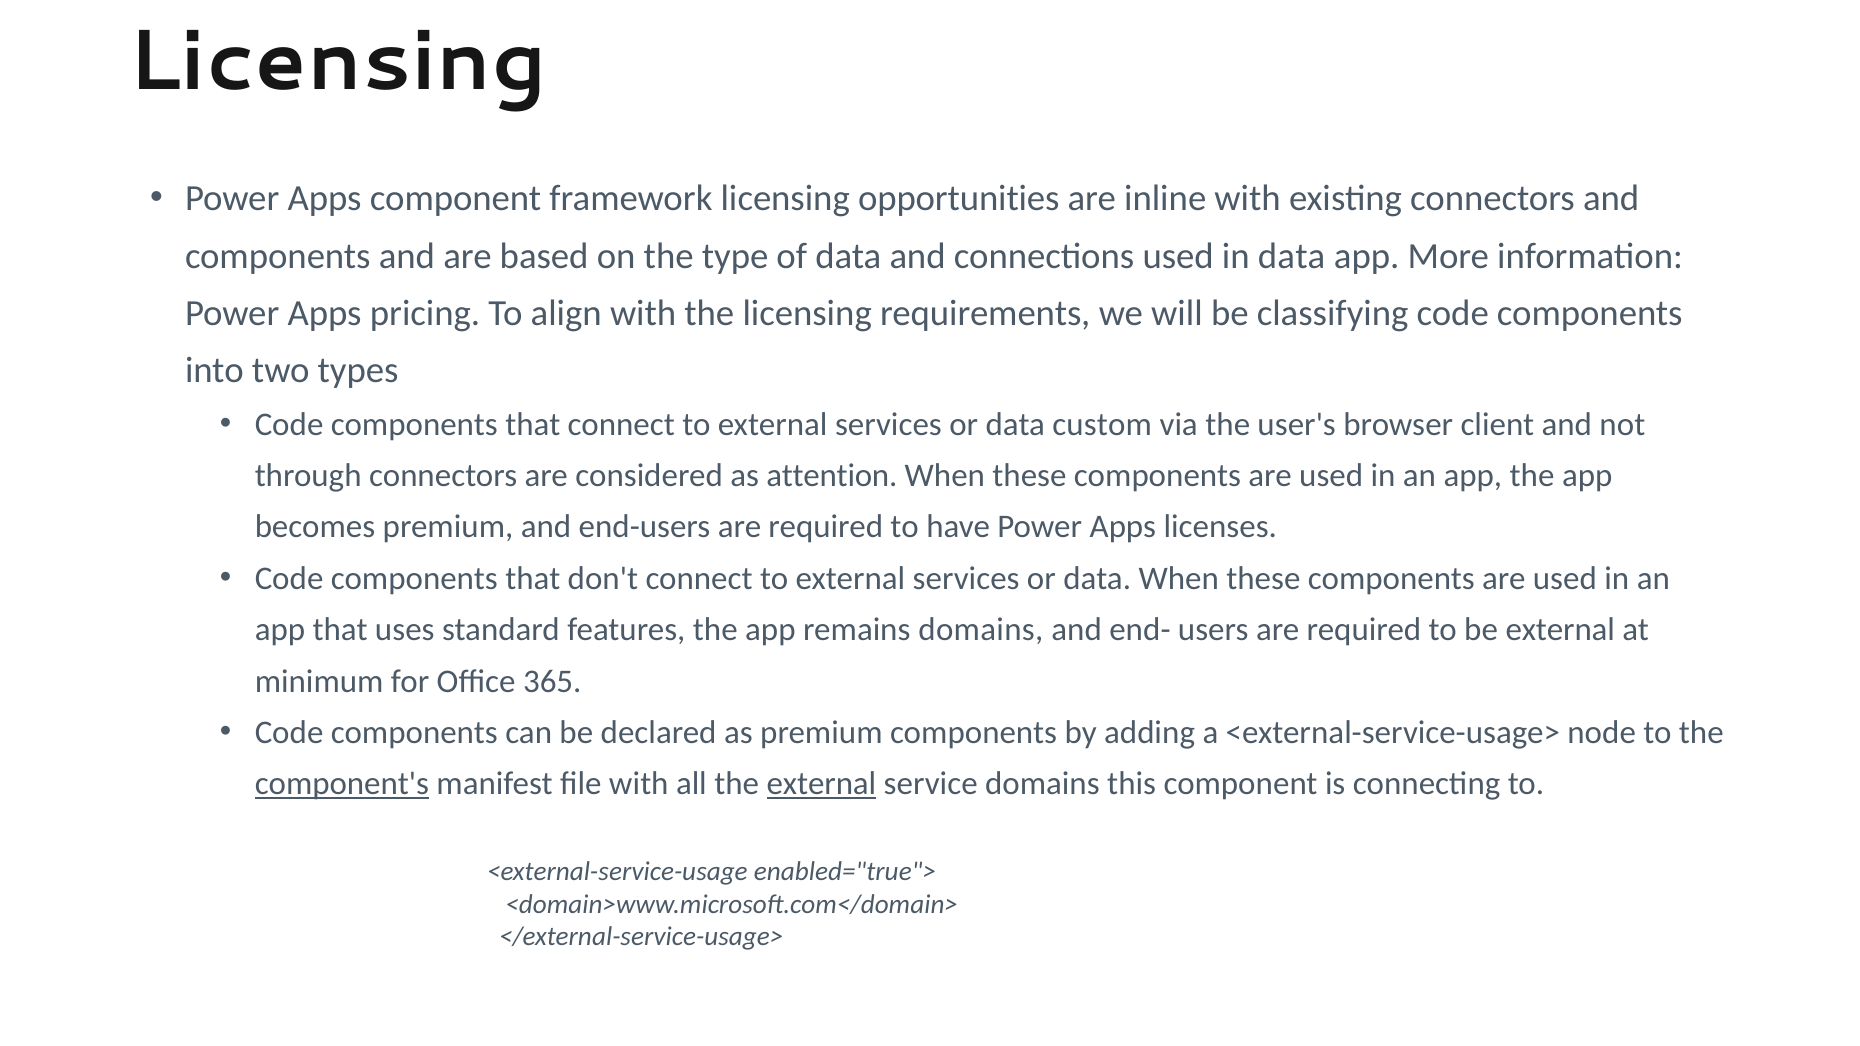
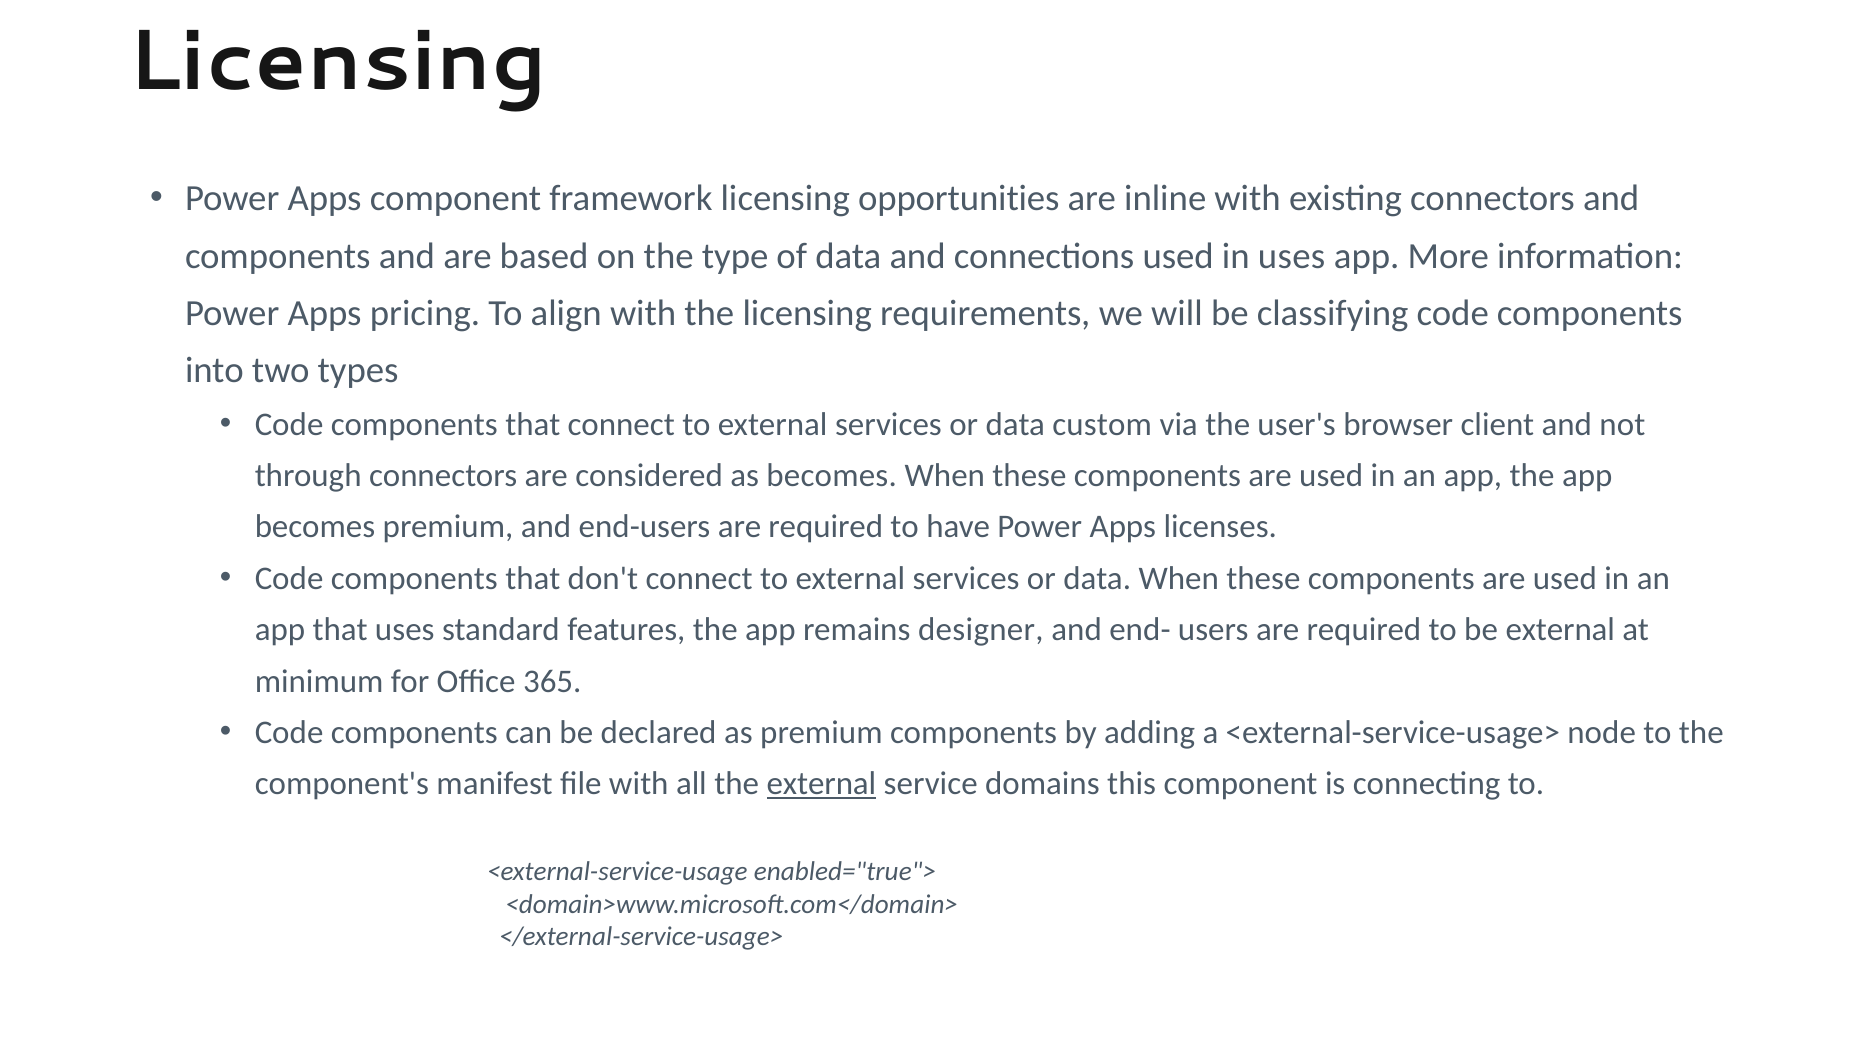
in data: data -> uses (1292, 256)
as attention: attention -> becomes (832, 476)
remains domains: domains -> designer (981, 630)
component's underline: present -> none (342, 784)
